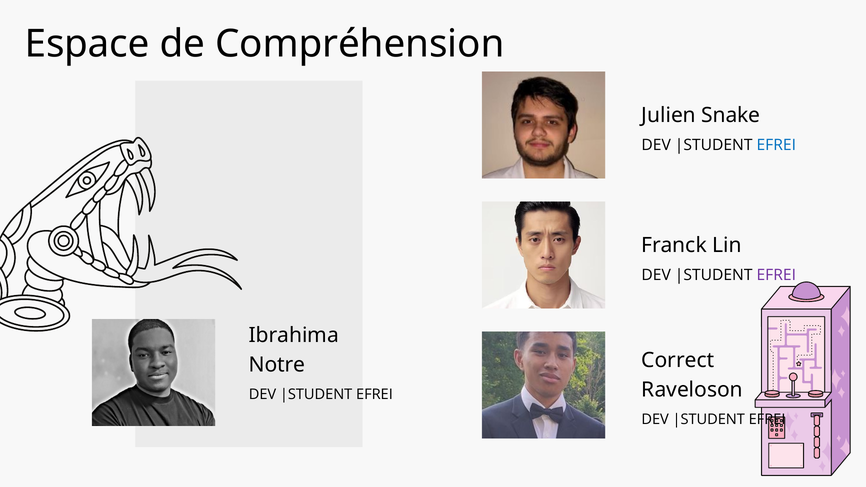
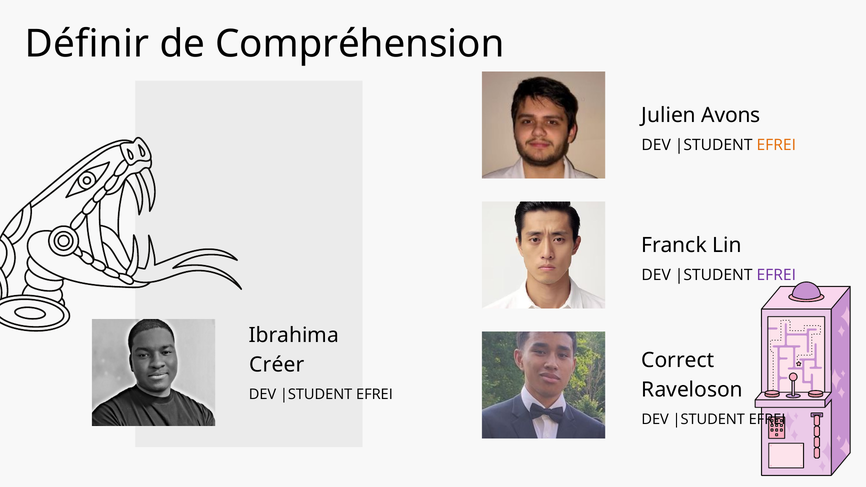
Espace: Espace -> Définir (87, 44)
Snake: Snake -> Avons (731, 115)
EFREI colour: blue -> orange (776, 145)
Notre: Notre -> Créer (277, 365)
